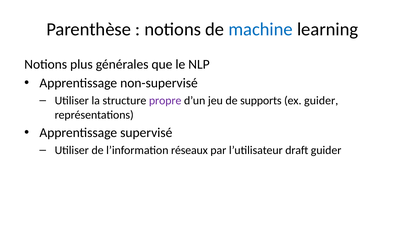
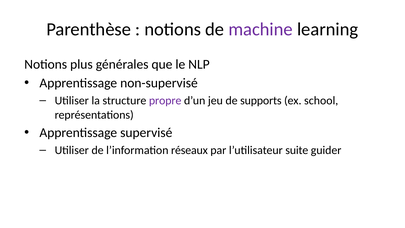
machine colour: blue -> purple (261, 29)
ex guider: guider -> school (321, 101)
draft: draft -> suite (297, 150)
